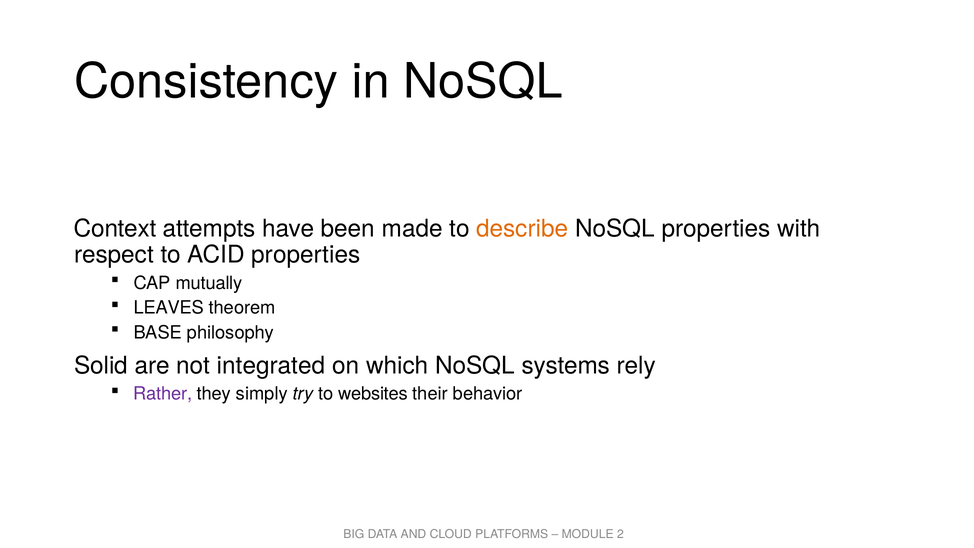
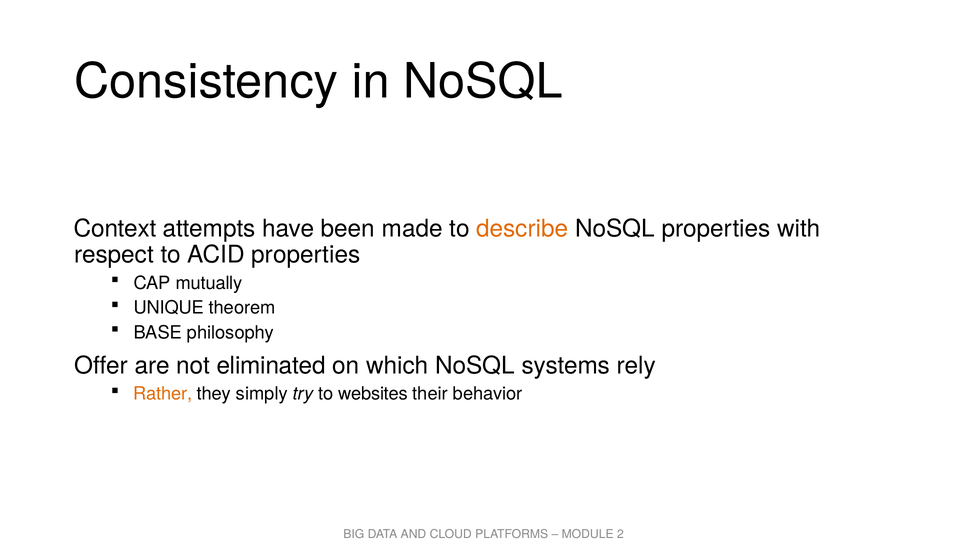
LEAVES: LEAVES -> UNIQUE (169, 308)
Solid: Solid -> Offer (101, 366)
integrated: integrated -> eliminated (271, 366)
Rather colour: purple -> orange (163, 394)
